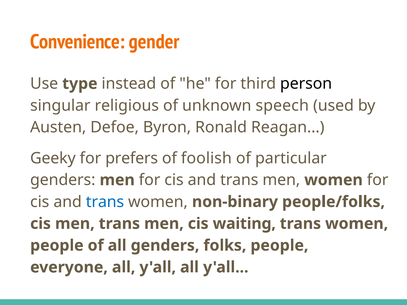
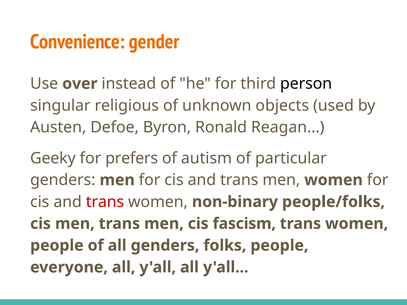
type: type -> over (80, 84)
speech: speech -> objects (282, 106)
foolish: foolish -> autism (206, 158)
trans colour: blue -> red (105, 202)
waiting: waiting -> fascism (244, 224)
